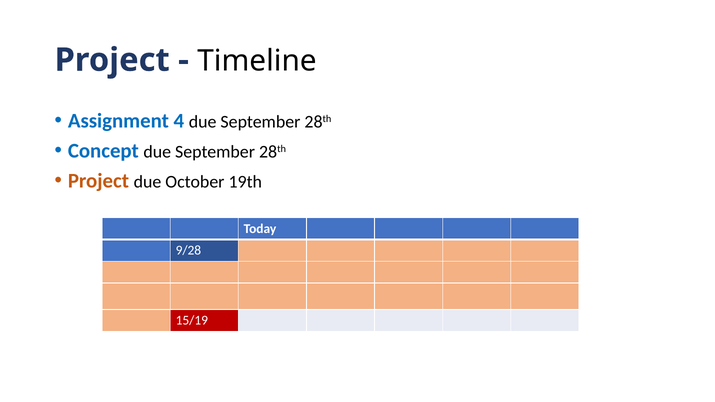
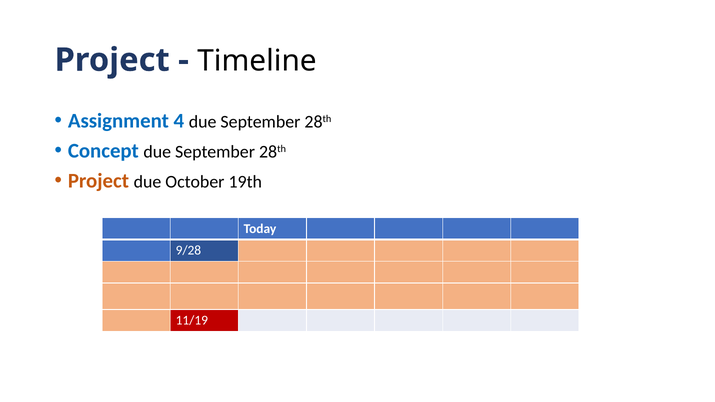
15/19: 15/19 -> 11/19 (192, 321)
